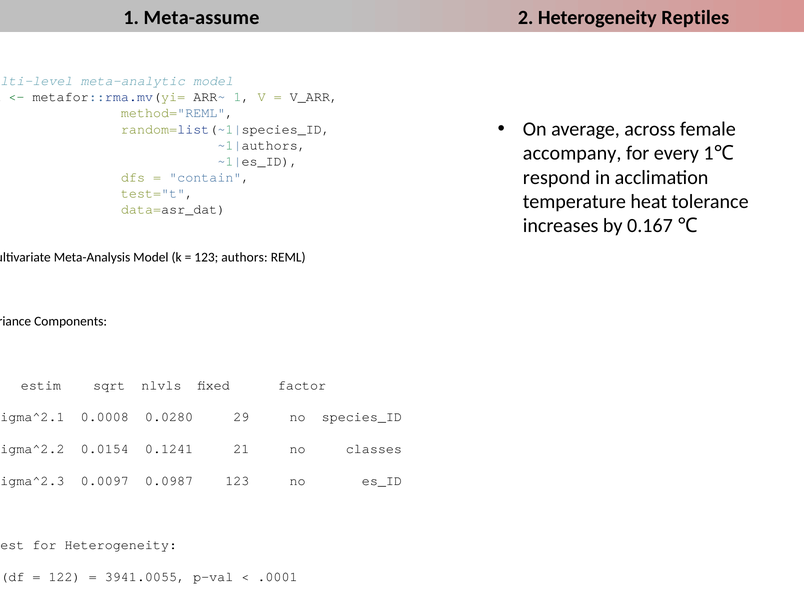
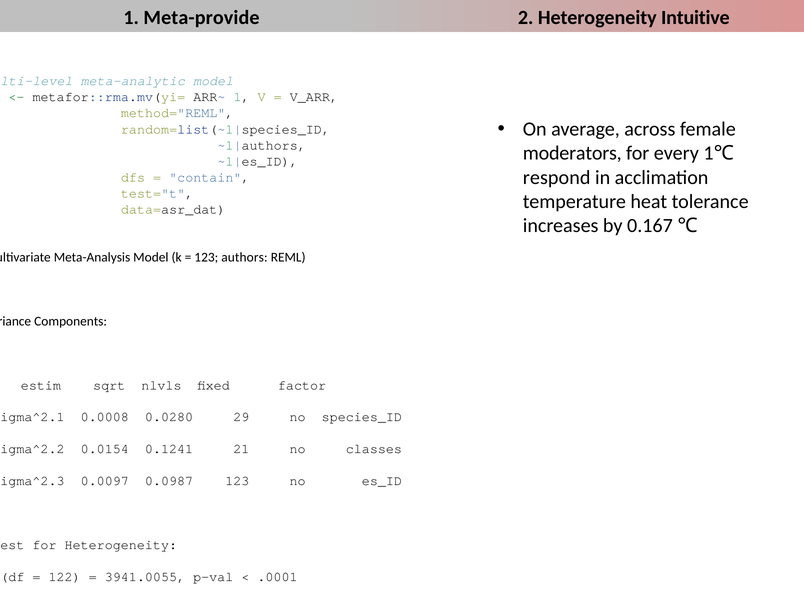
Meta-assume: Meta-assume -> Meta-provide (201, 17)
Reptiles: Reptiles -> Intuitive (695, 17)
accompany: accompany -> moderators (572, 153)
